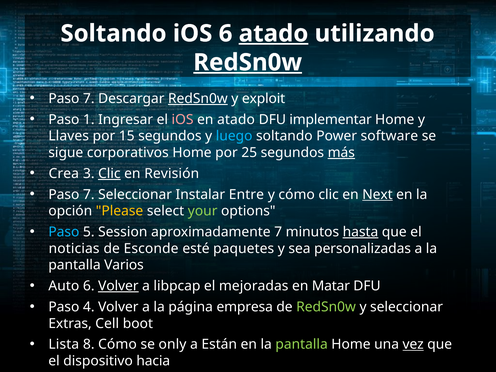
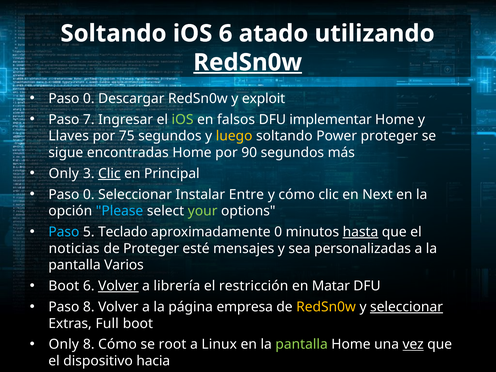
atado underline: present -> none (274, 34)
7: 7 -> 0 (89, 99)
RedSn0w underline: present -> none (198, 99)
1: 1 -> 7 (89, 119)
iOS colour: pink -> light green (183, 119)
en atado: atado -> falsos (236, 119)
15: 15 -> 75 (127, 136)
luego colour: light blue -> yellow (234, 136)
Power software: software -> proteger (389, 136)
corporativos: corporativos -> encontradas (128, 153)
25: 25 -> 90 (249, 153)
más underline: present -> none (341, 153)
Crea: Crea -> Only (64, 174)
Revisión: Revisión -> Principal (172, 174)
7: 7 -> 0 (89, 194)
Next underline: present -> none (377, 194)
Please colour: yellow -> light blue (120, 211)
Session: Session -> Teclado (123, 232)
aproximadamente 7: 7 -> 0 (278, 232)
de Esconde: Esconde -> Proteger (151, 248)
paquetes: paquetes -> mensajes (244, 248)
Auto: Auto -> Boot (64, 286)
libpcap: libpcap -> librería (177, 286)
mejoradas: mejoradas -> restricción (254, 286)
Paso 4: 4 -> 8 (89, 307)
RedSn0w colour: light green -> yellow (326, 307)
seleccionar underline: none -> present (407, 307)
Cell: Cell -> Full (107, 323)
Lista: Lista -> Only (64, 344)
only: only -> root (172, 344)
Están: Están -> Linux (219, 344)
